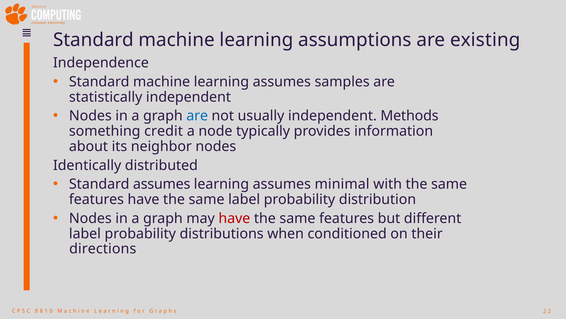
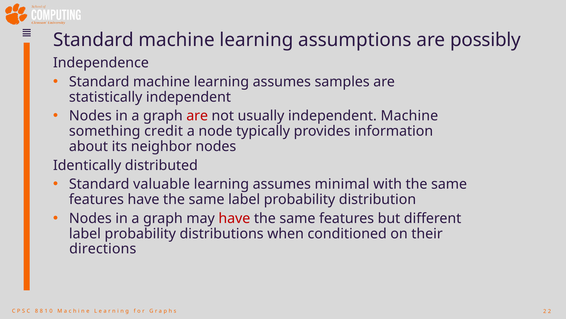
existing: existing -> possibly (485, 40)
are colour: blue -> red (197, 116)
independent Methods: Methods -> Machine (409, 116)
Standard assumes: assumes -> valuable (162, 184)
